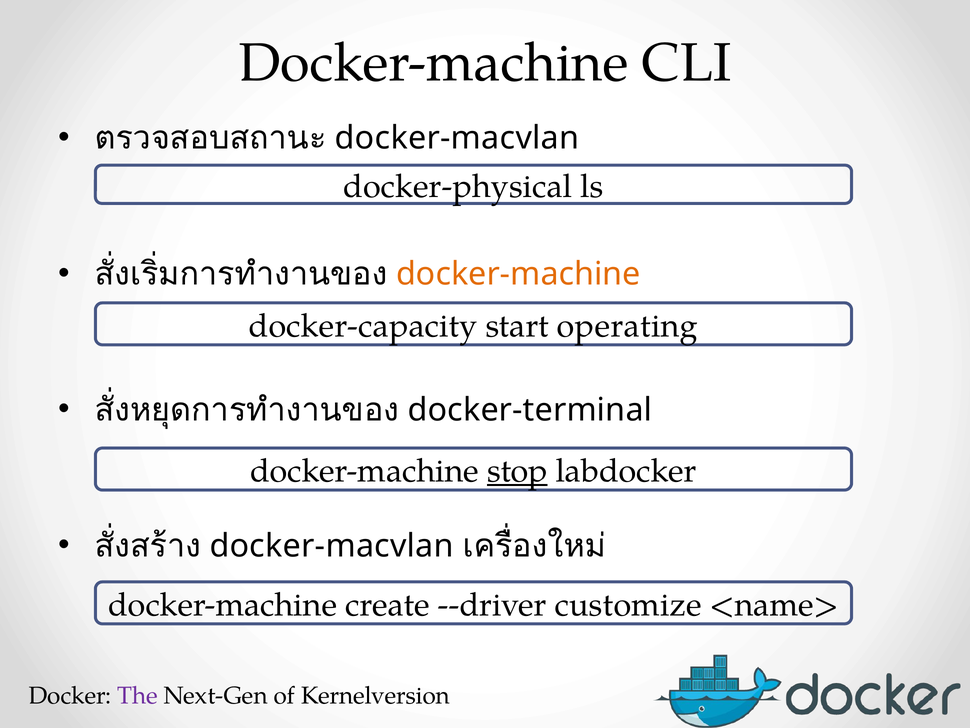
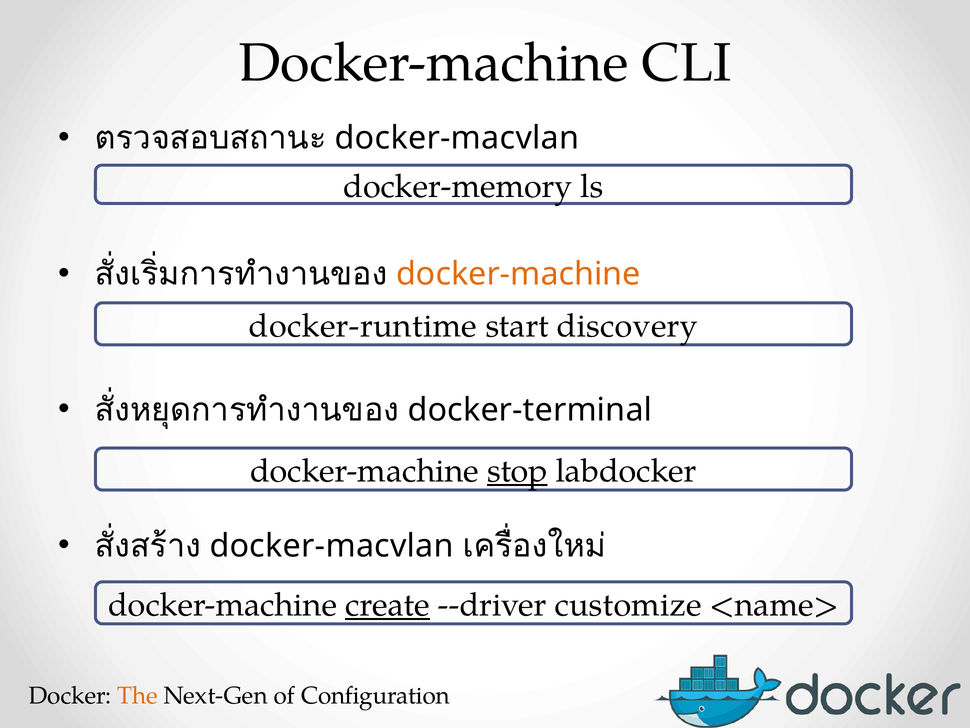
docker-physical: docker-physical -> docker-memory (458, 186)
docker-capacity: docker-capacity -> docker-runtime (363, 326)
operating: operating -> discovery (627, 326)
create underline: none -> present (388, 605)
The colour: purple -> orange (138, 695)
Kernelversion: Kernelversion -> Configuration (375, 695)
